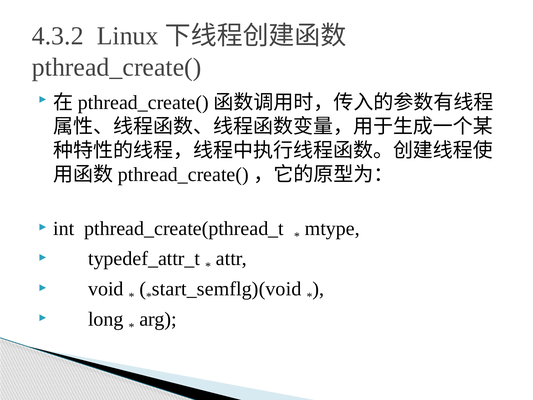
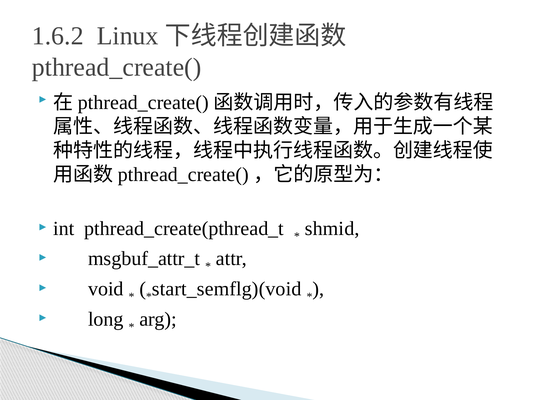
4.3.2: 4.3.2 -> 1.6.2 (58, 36)
mtype: mtype -> shmid (332, 228)
typedef_attr_t: typedef_attr_t -> msgbuf_attr_t (144, 259)
